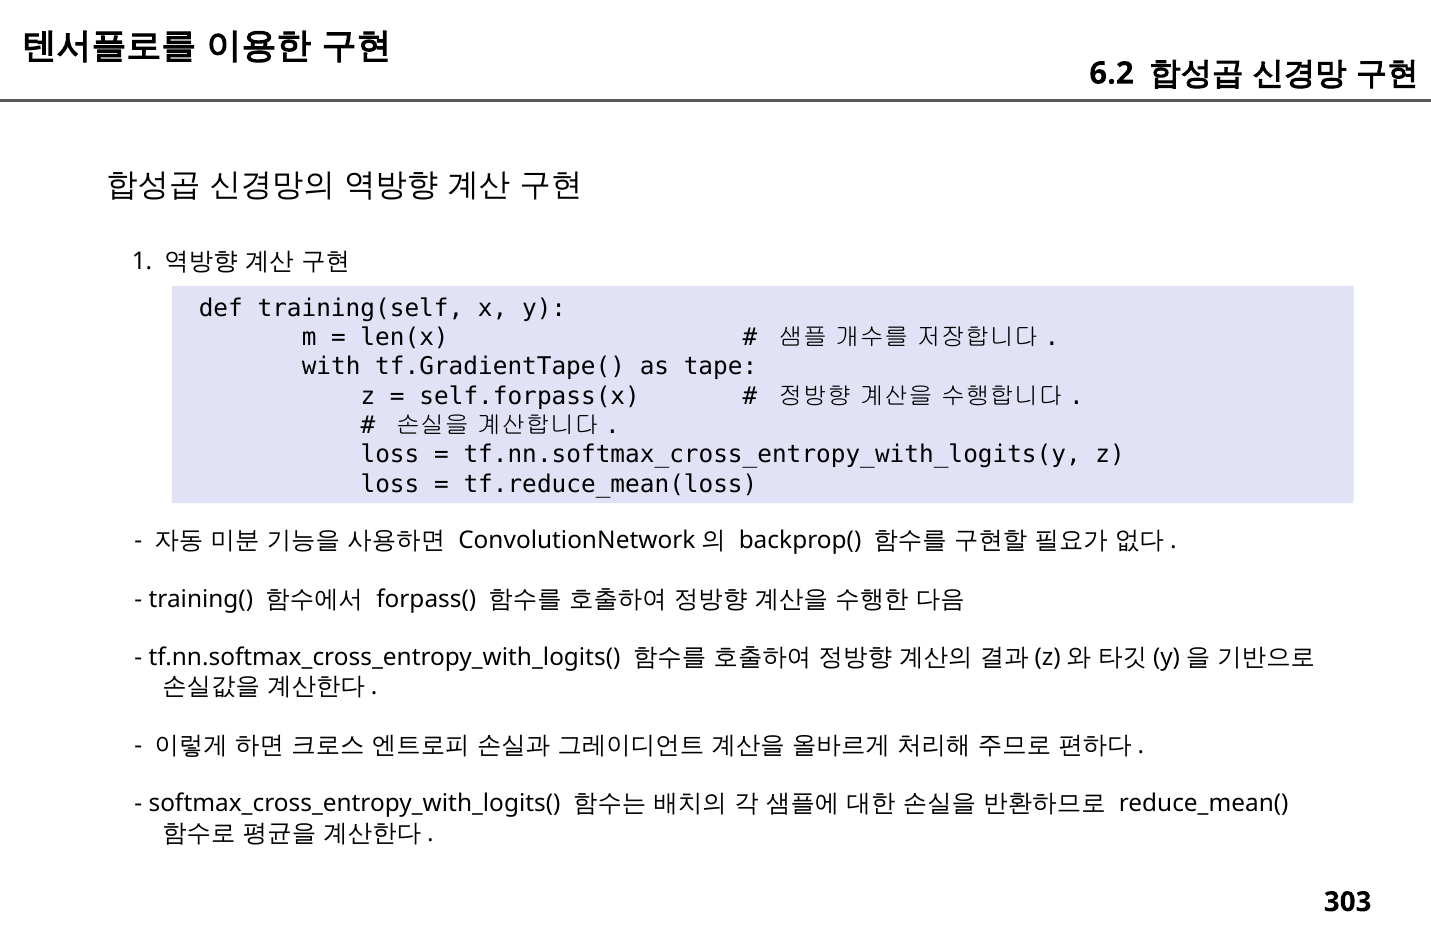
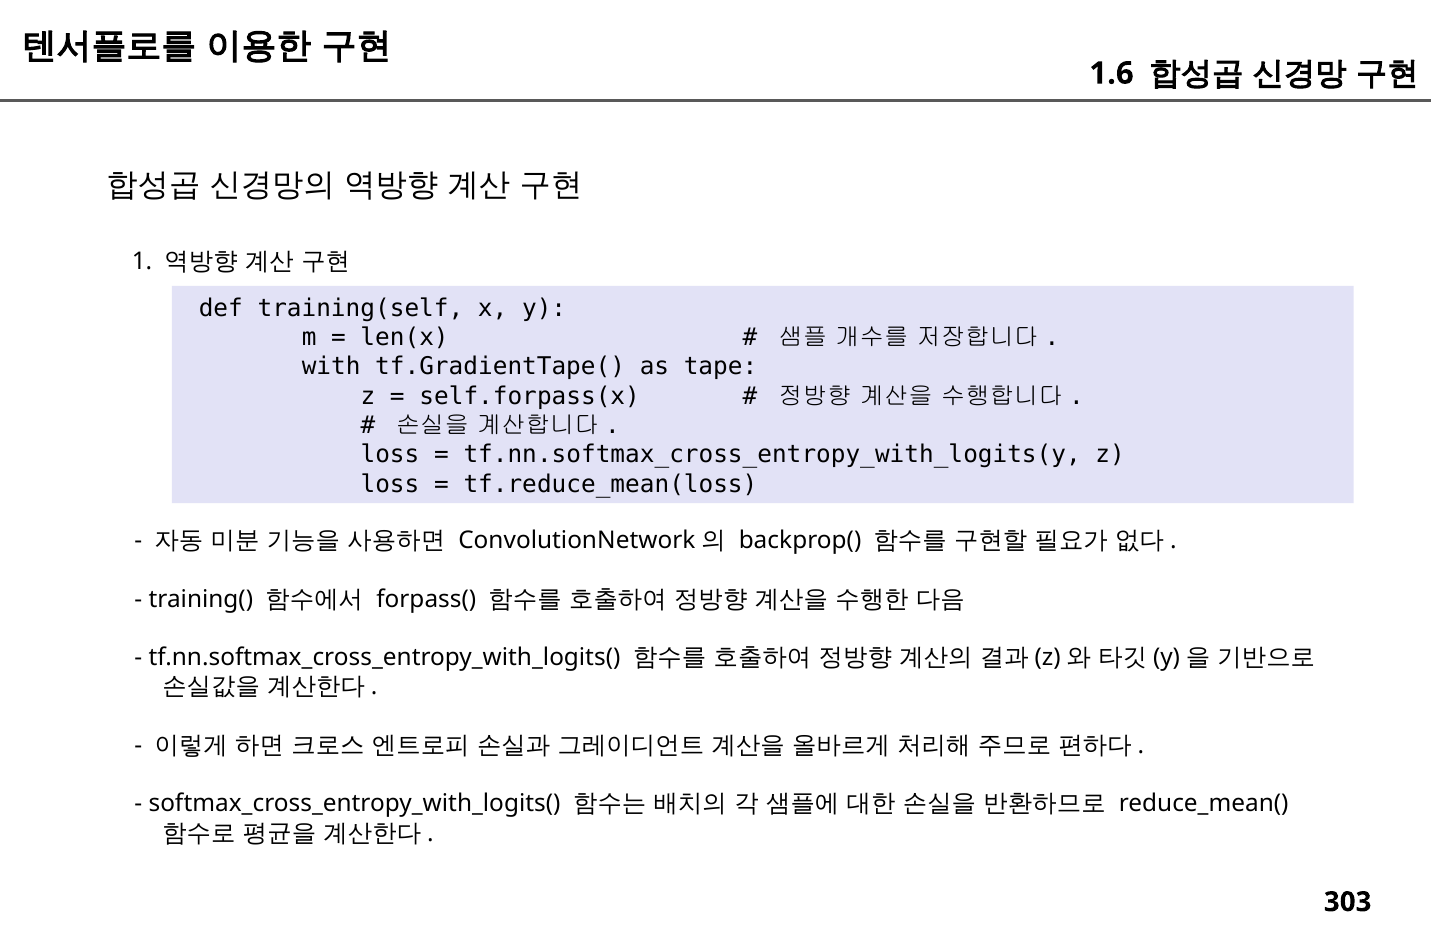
6.2: 6.2 -> 1.6 (1112, 73)
